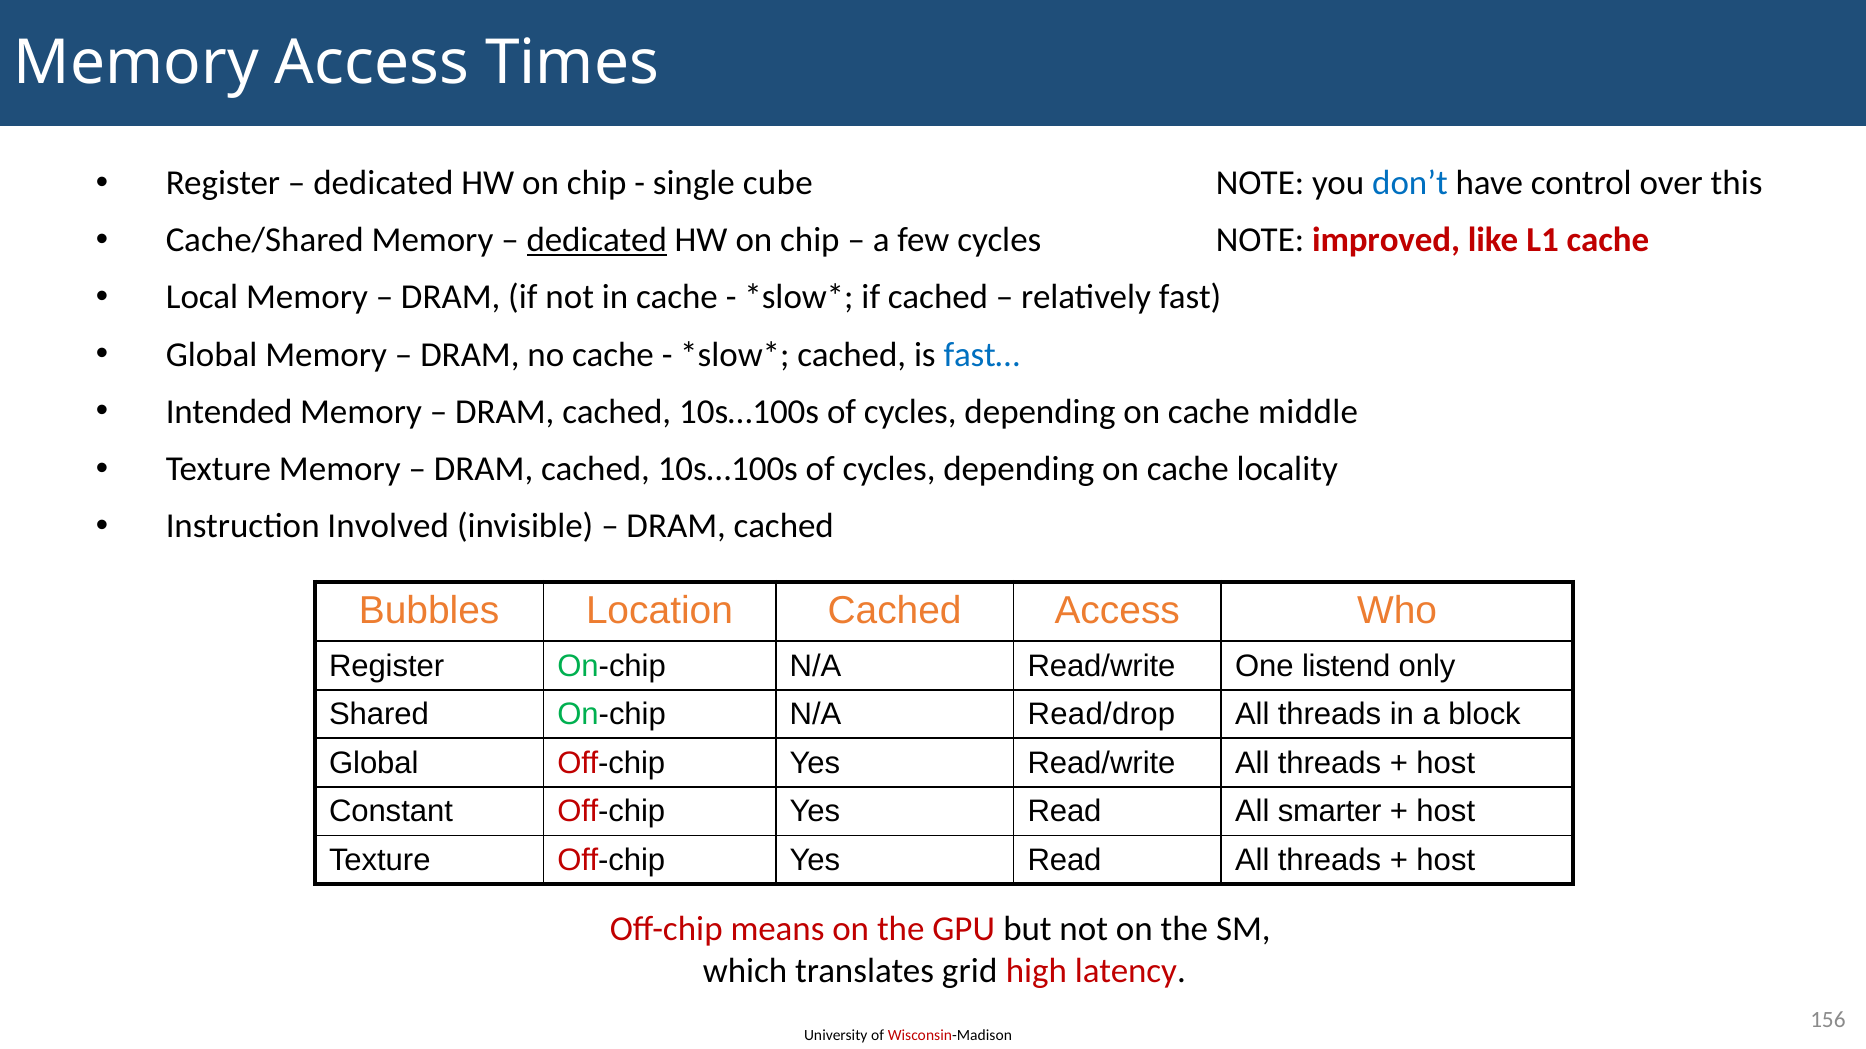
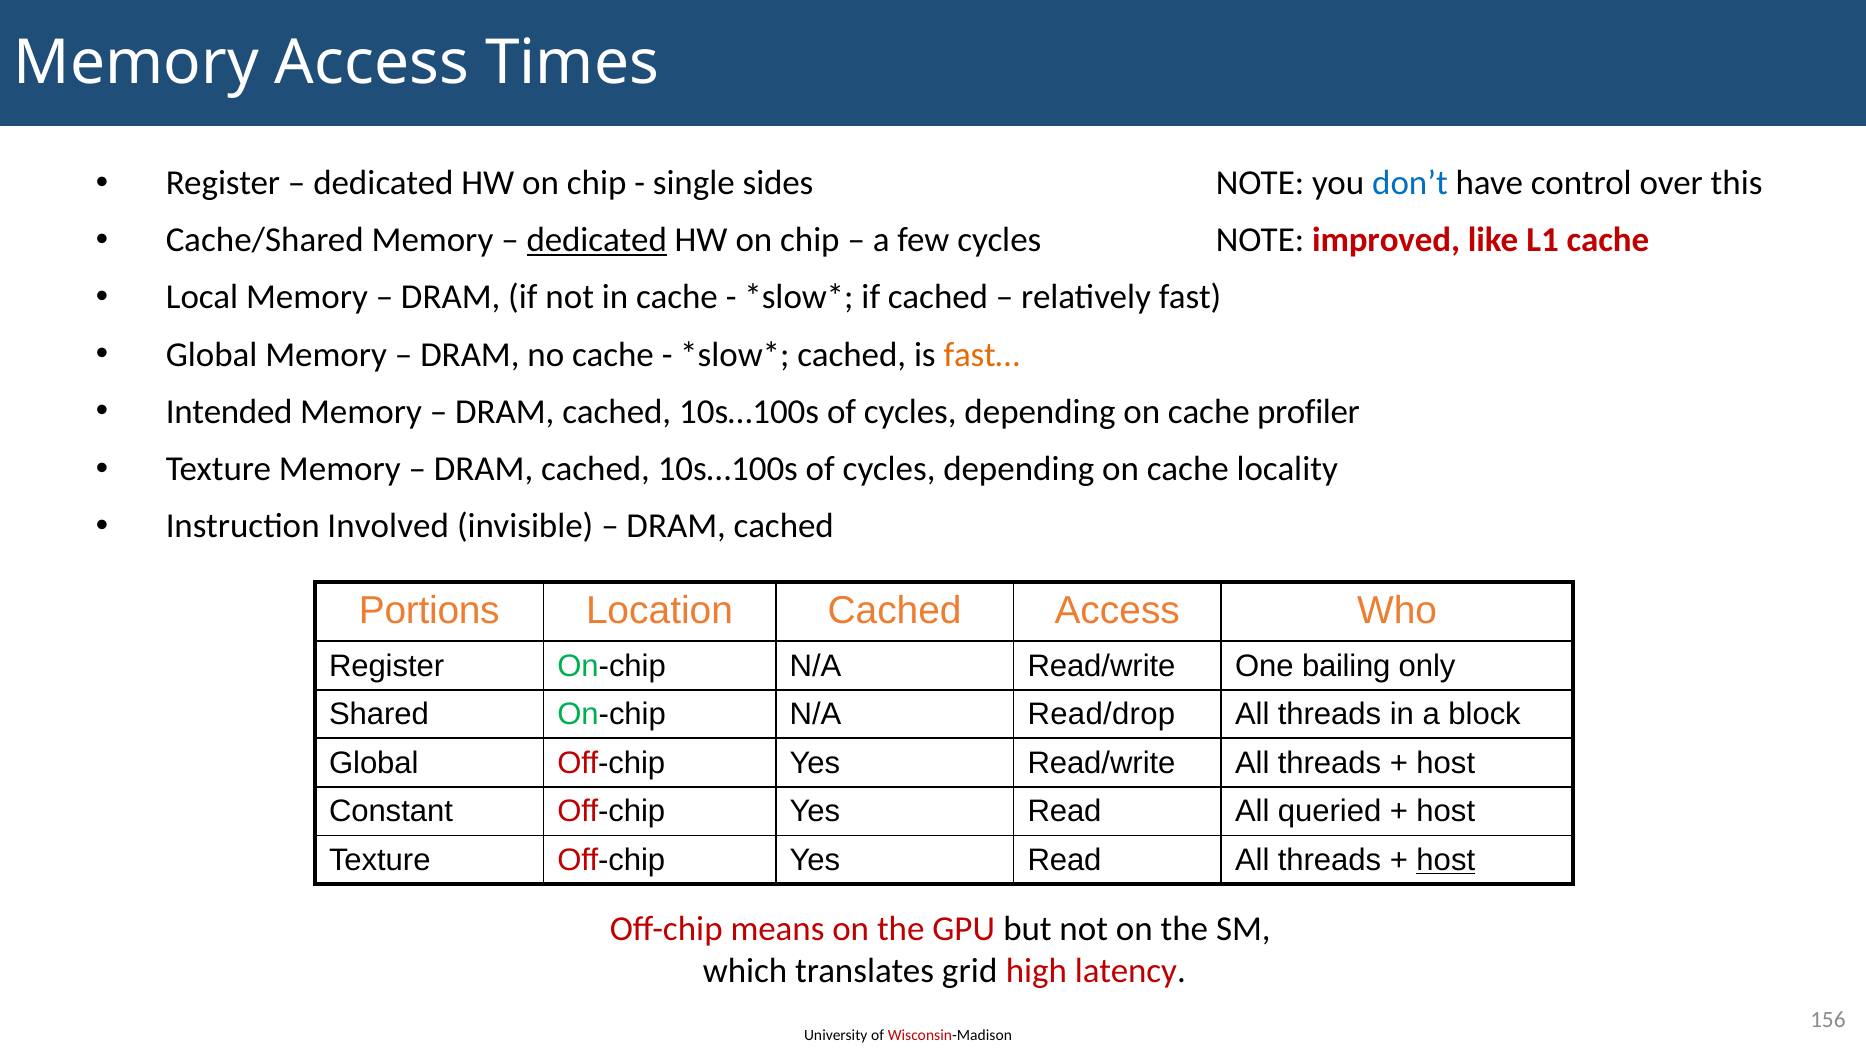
cube: cube -> sides (778, 183)
fast… colour: blue -> orange (982, 355)
middle: middle -> profiler (1308, 412)
Bubbles: Bubbles -> Portions (429, 611)
listend: listend -> bailing (1346, 666)
smarter: smarter -> queried (1330, 812)
host underline: none -> present (1446, 861)
